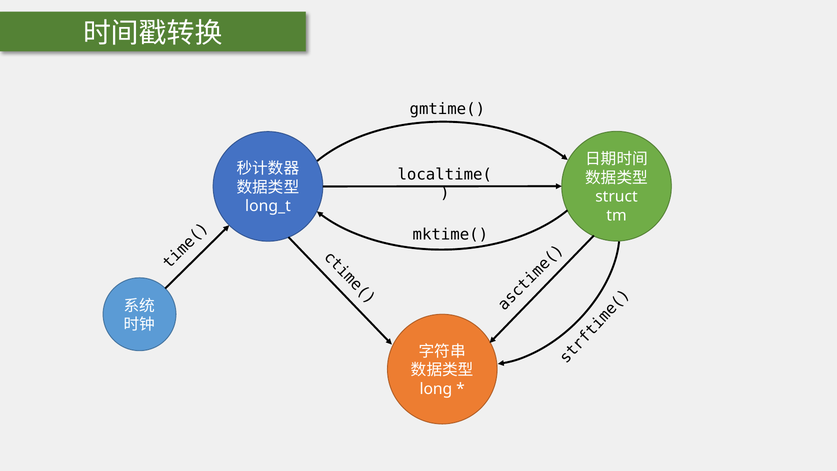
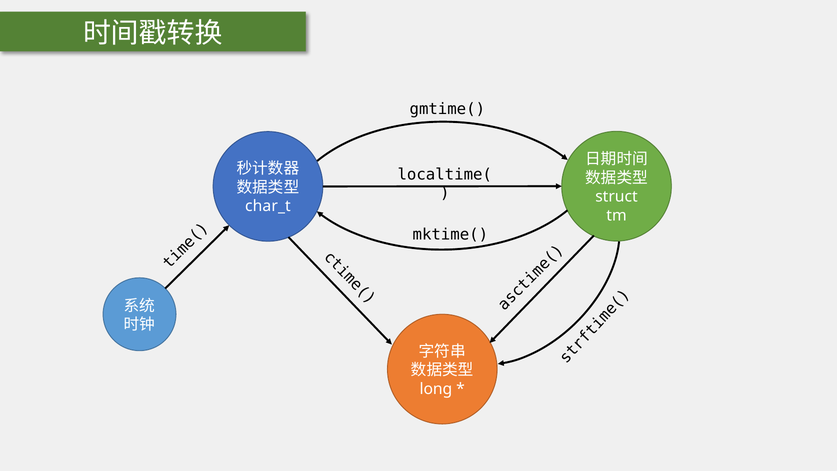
long_t: long_t -> char_t (268, 206)
